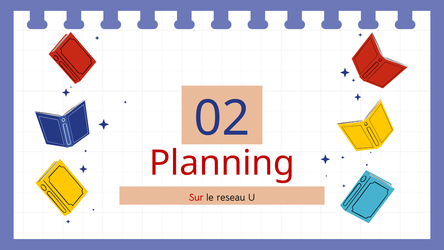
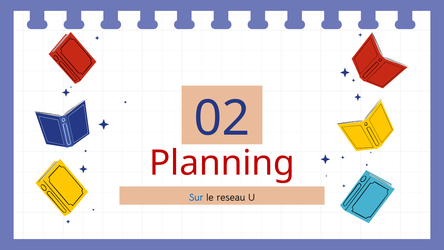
Sur colour: red -> blue (196, 197)
